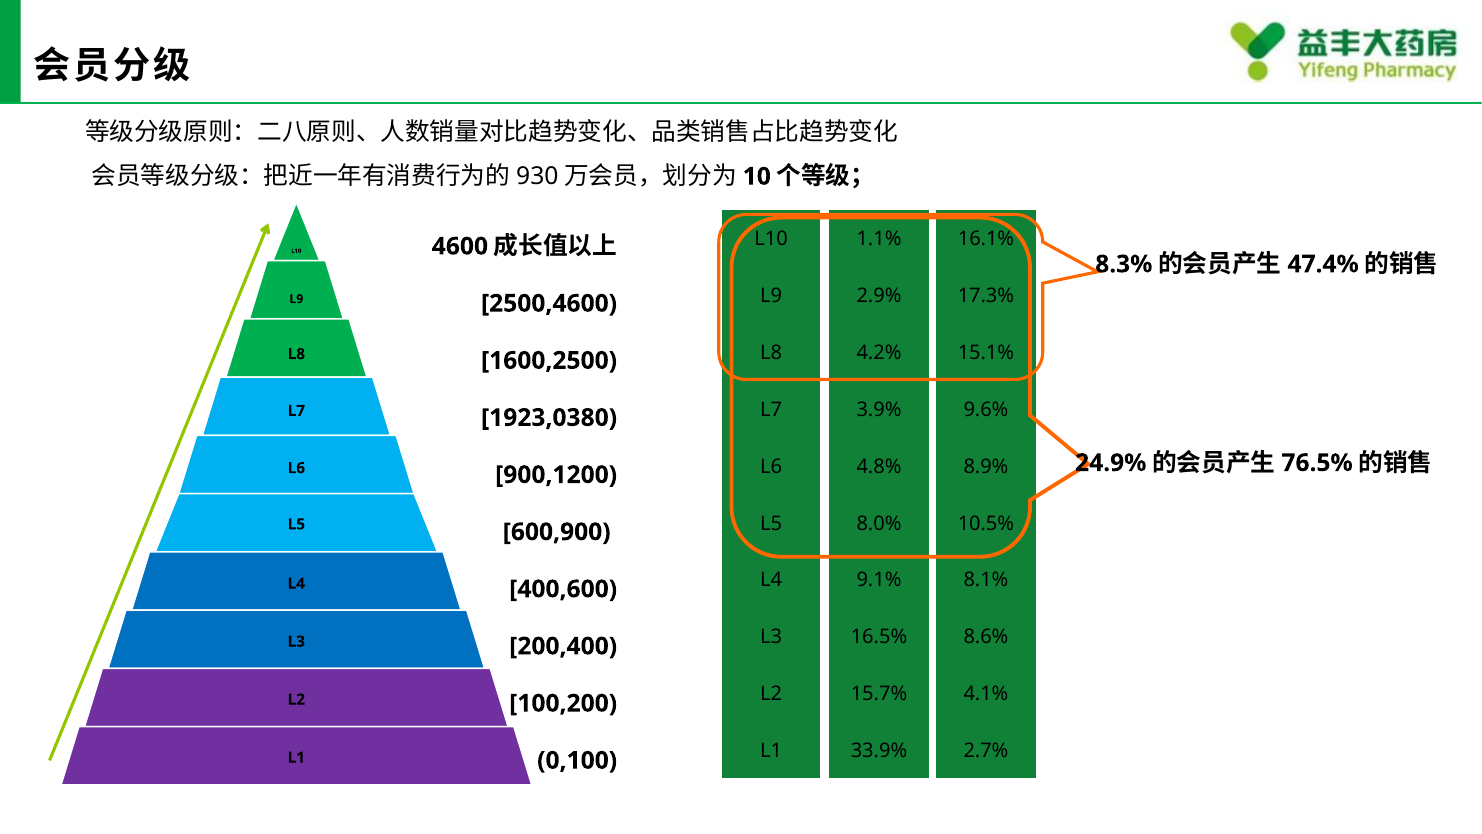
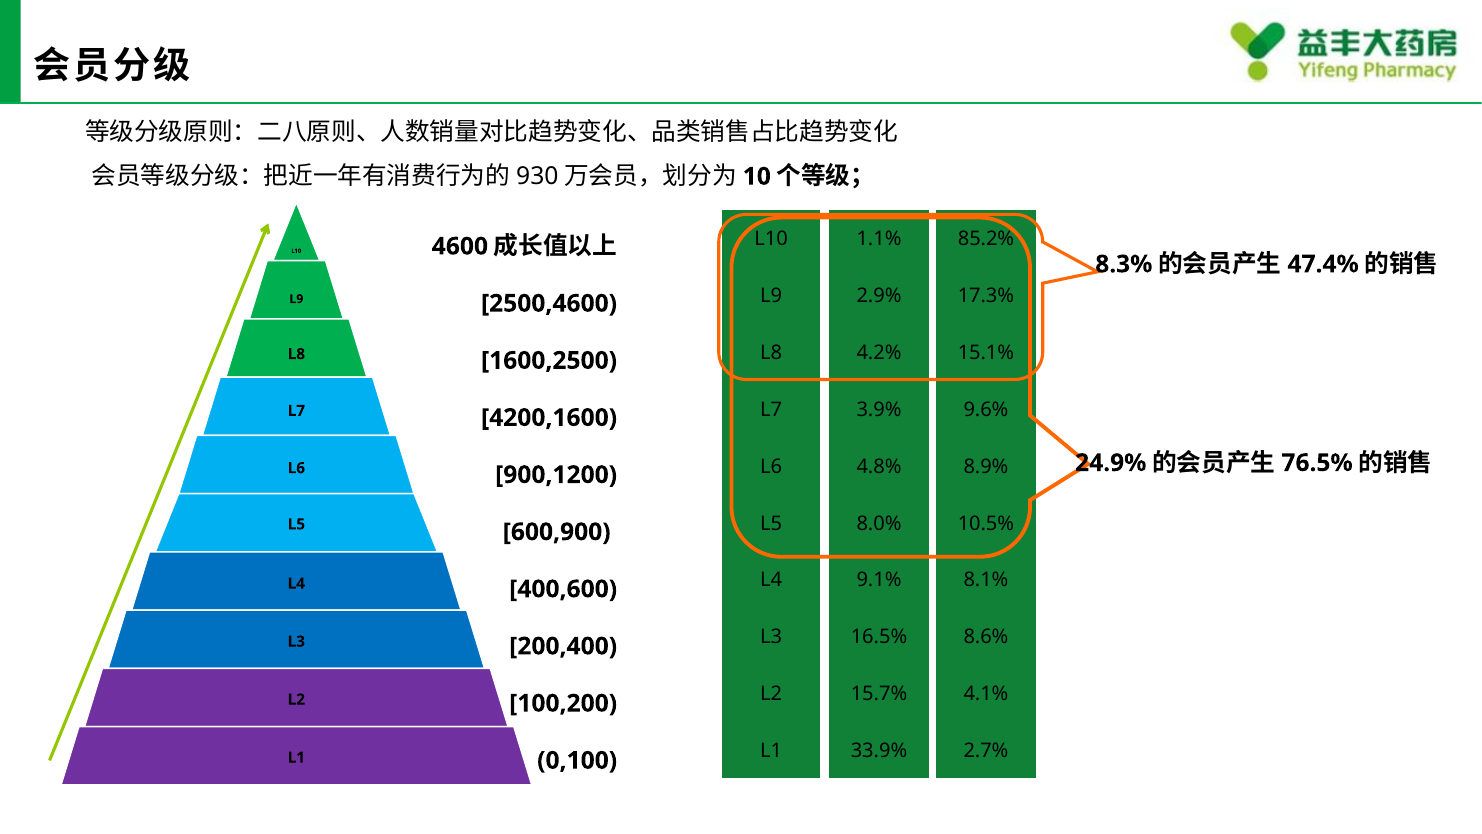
16.1%: 16.1% -> 85.2% (986, 239)
1923,0380: 1923,0380 -> 4200,1600 (549, 418)
